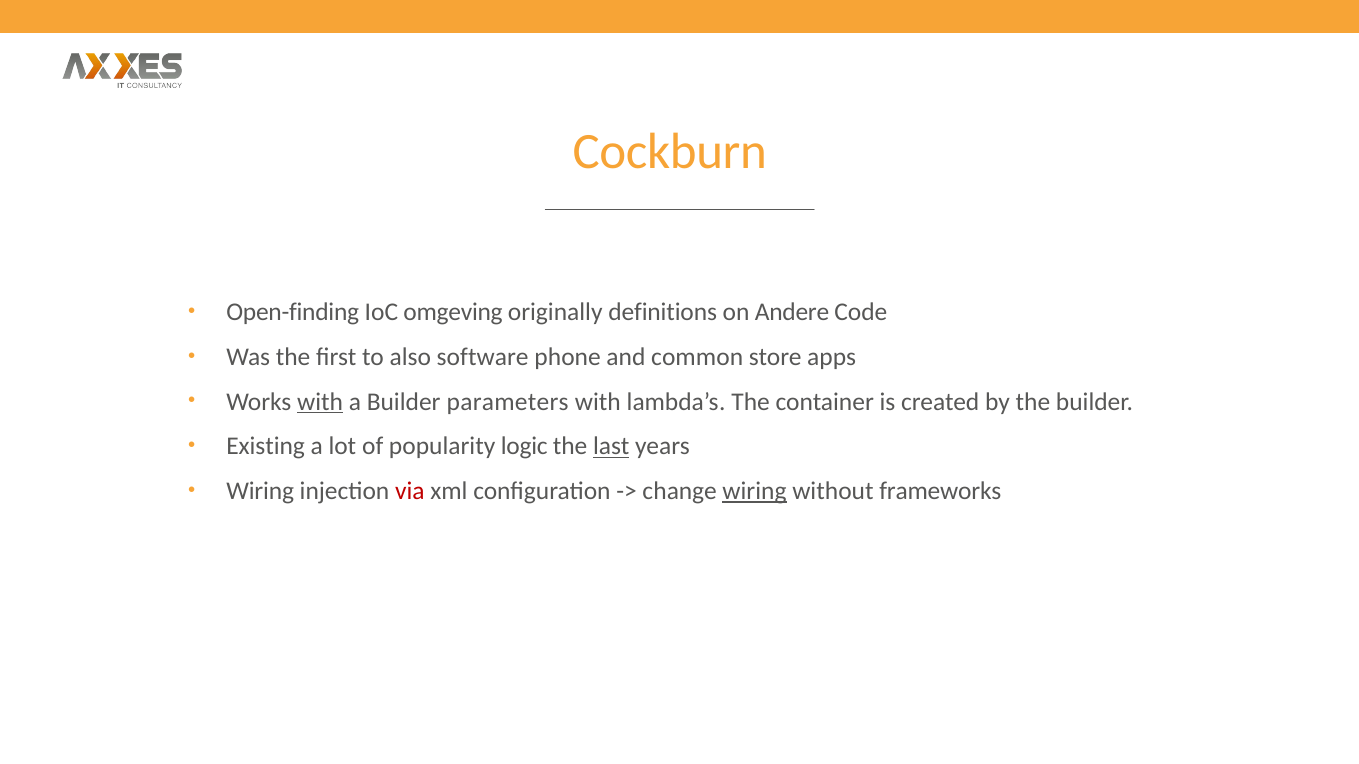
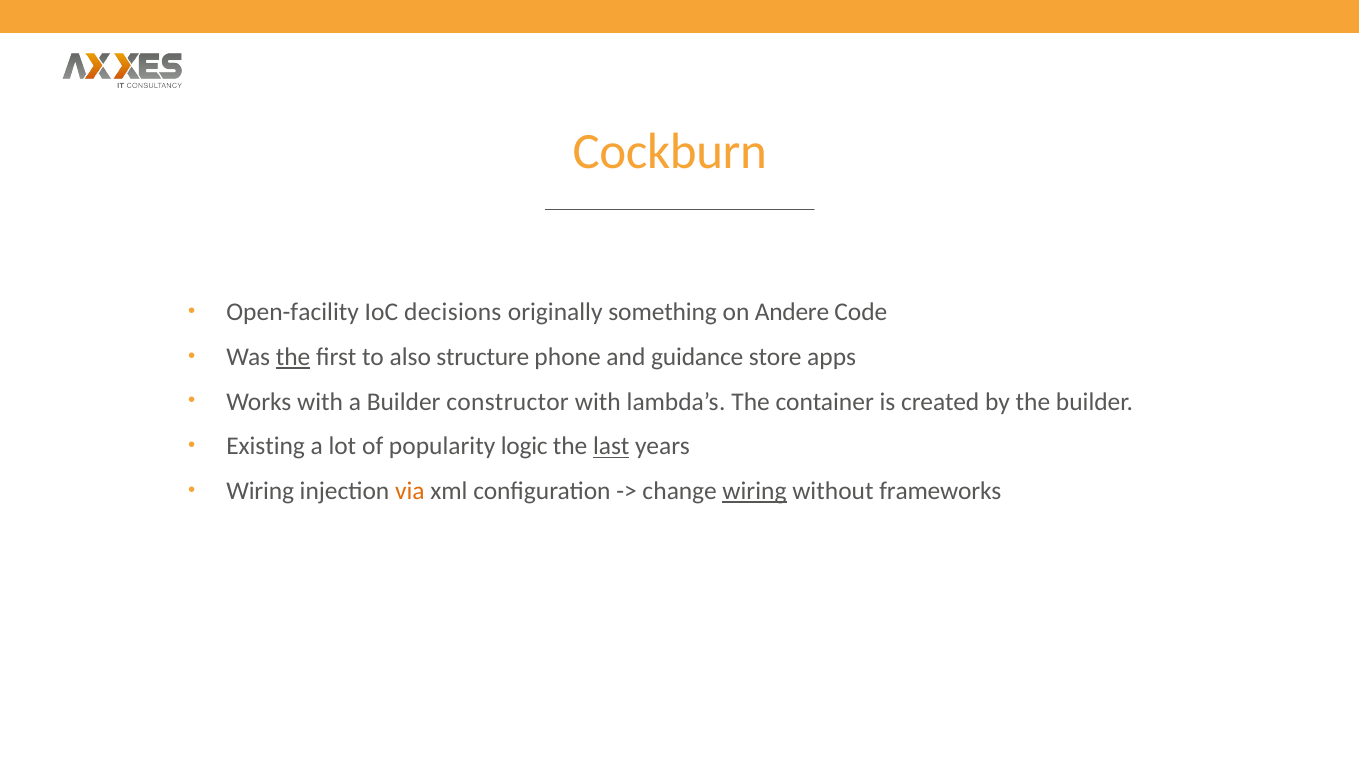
Open-finding: Open-finding -> Open-facility (293, 312)
omgeving: omgeving -> decisions (453, 312)
definitions: definitions -> something (663, 312)
the underline: none -> present (293, 357)
software: software -> structure (483, 357)
common: common -> guidance (697, 357)
with underline: present -> none (320, 402)
parameters: parameters -> constructor (508, 402)
via colour: red -> orange (410, 491)
